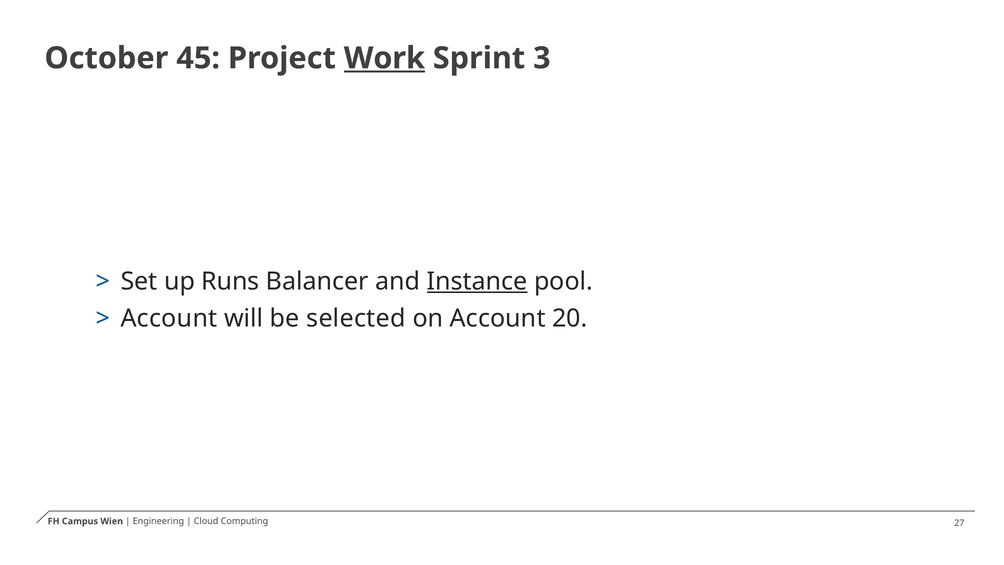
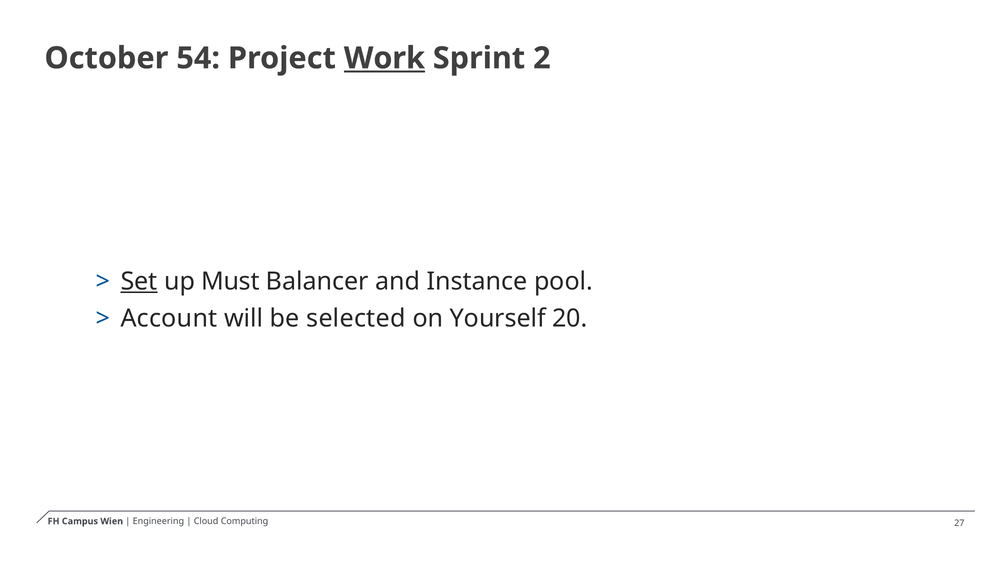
45: 45 -> 54 (198, 58)
3: 3 -> 2 (542, 58)
Set underline: none -> present (139, 281)
Runs: Runs -> Must (231, 281)
Instance underline: present -> none (477, 281)
on Account: Account -> Yourself (498, 318)
